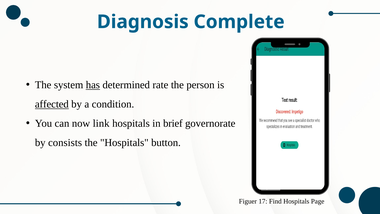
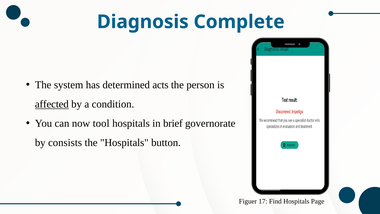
has underline: present -> none (93, 85)
rate: rate -> acts (160, 85)
link: link -> tool (101, 123)
